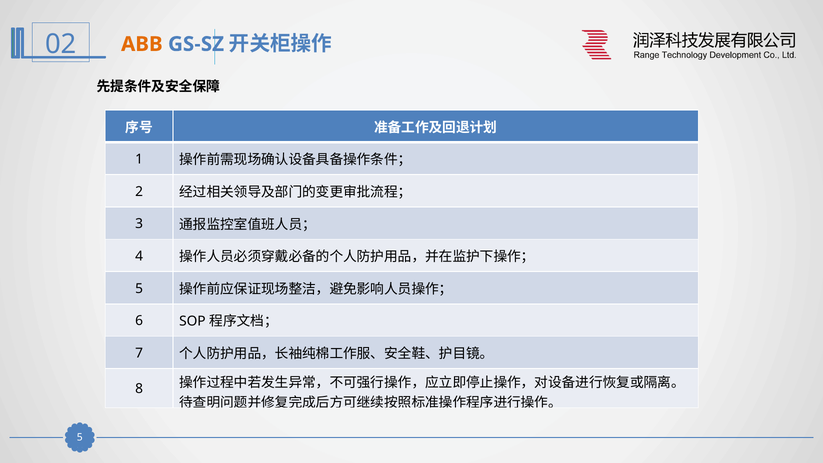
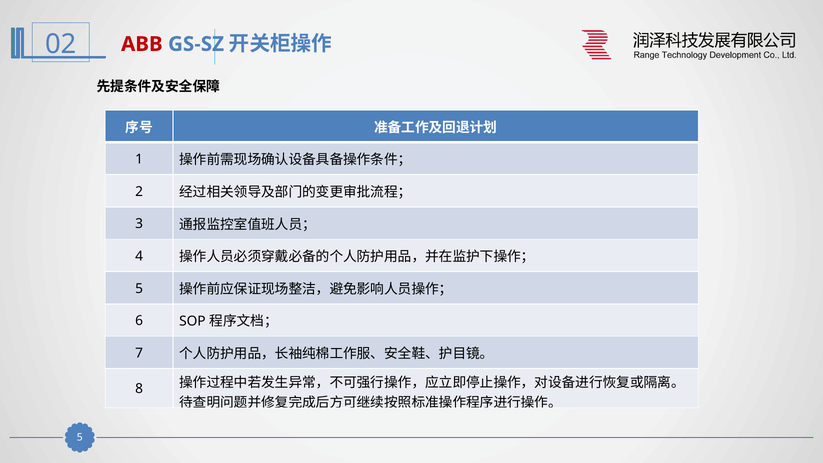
ABB colour: orange -> red (142, 44)
